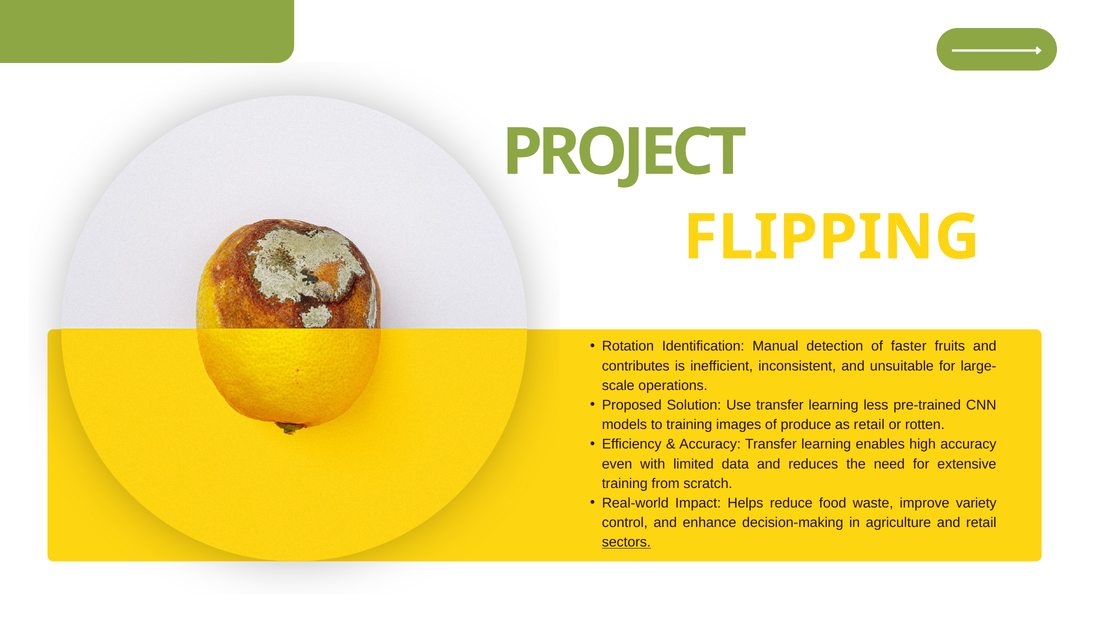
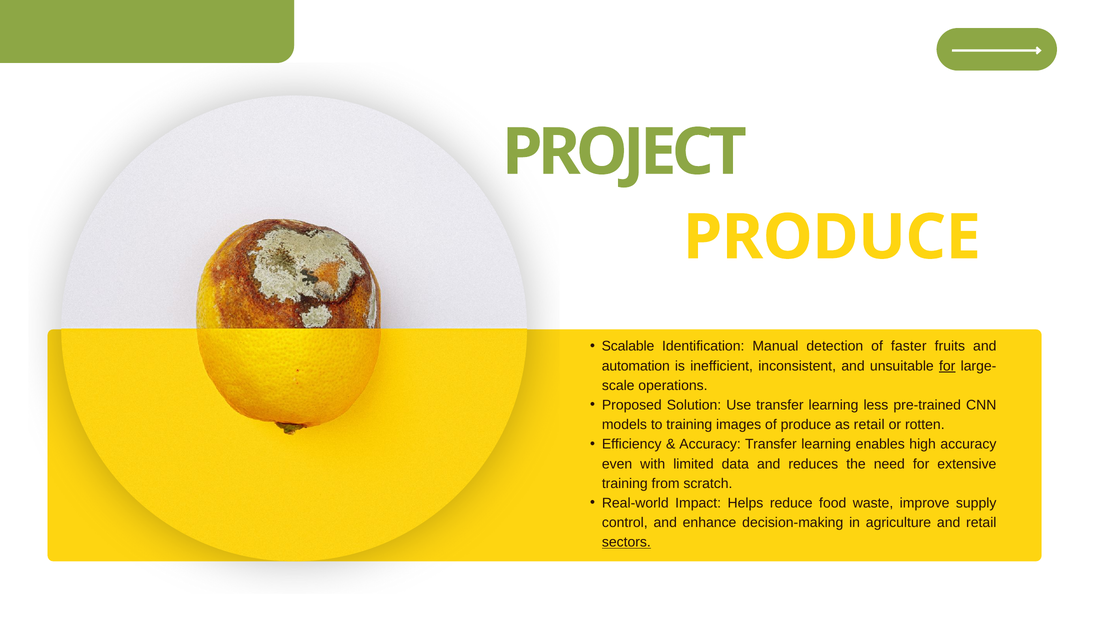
FLIPPING: FLIPPING -> PRODUCE (832, 237)
Rotation: Rotation -> Scalable (628, 346)
contributes: contributes -> automation (636, 366)
for underline: none -> present (947, 366)
variety: variety -> supply (976, 503)
